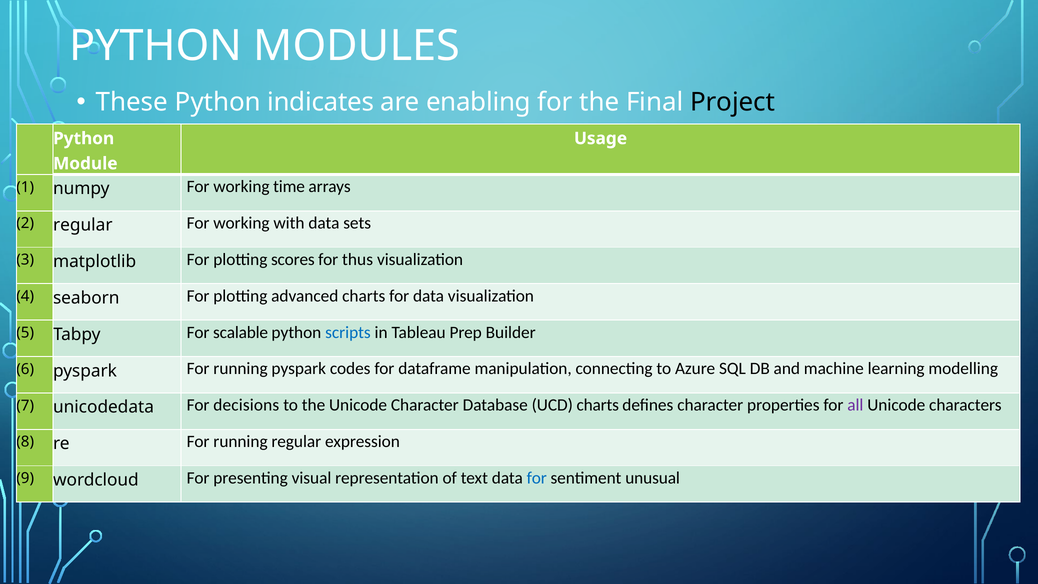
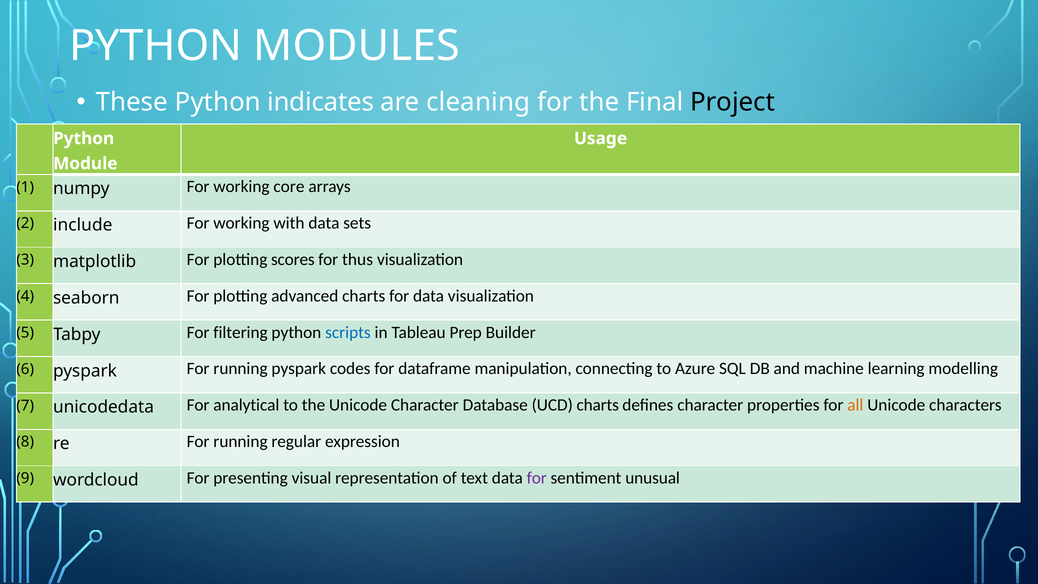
enabling: enabling -> cleaning (478, 102)
time: time -> core (289, 187)
2 regular: regular -> include (83, 225)
scalable: scalable -> filtering (241, 332)
decisions: decisions -> analytical (246, 405)
all colour: purple -> orange (855, 405)
for colour: blue -> purple (537, 478)
